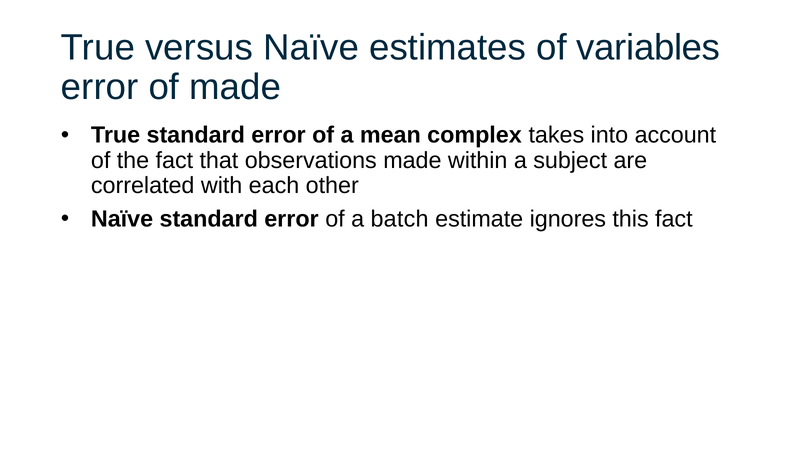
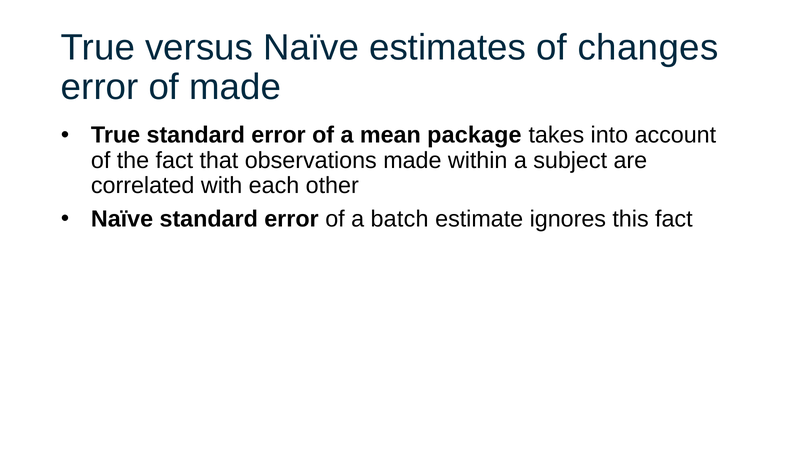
variables: variables -> changes (648, 47)
complex: complex -> package (474, 135)
